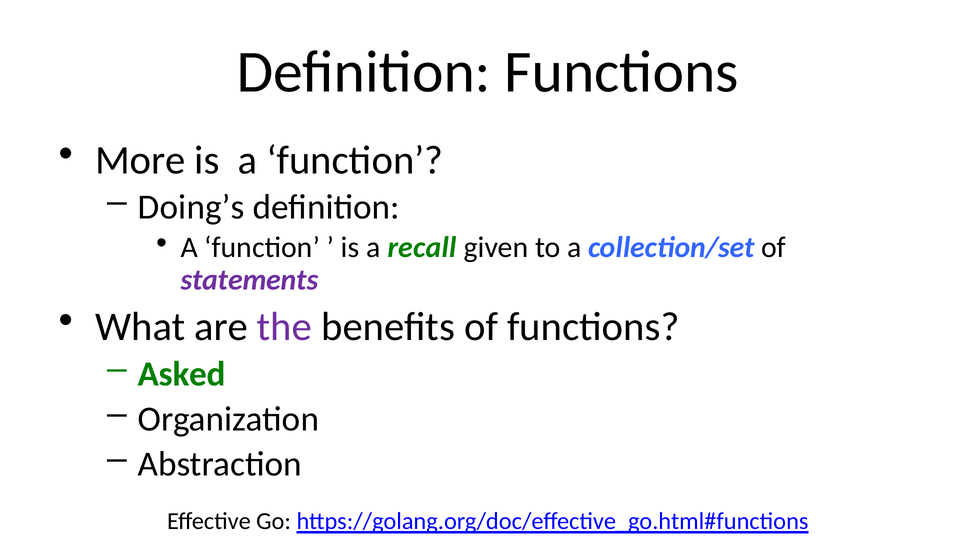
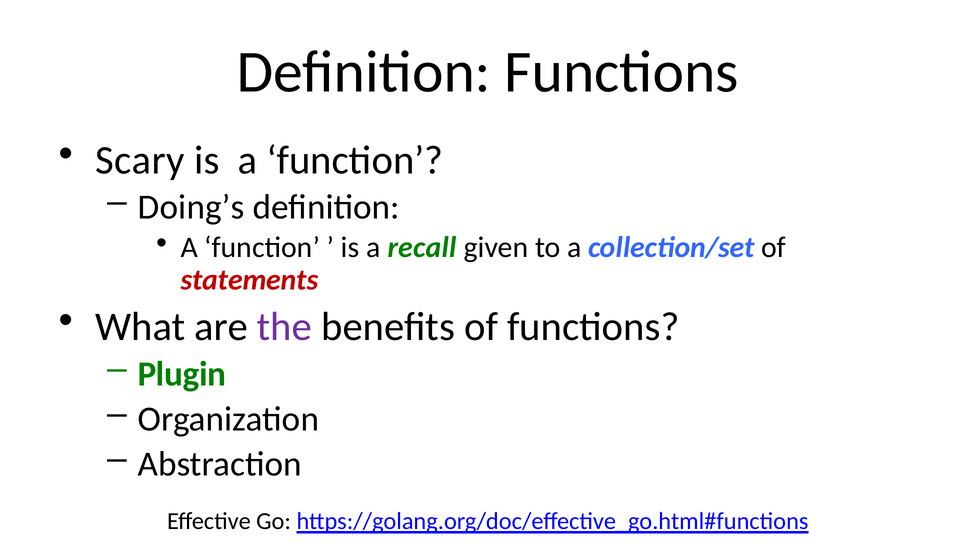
More: More -> Scary (140, 160)
statements colour: purple -> red (249, 280)
Asked: Asked -> Plugin (182, 374)
